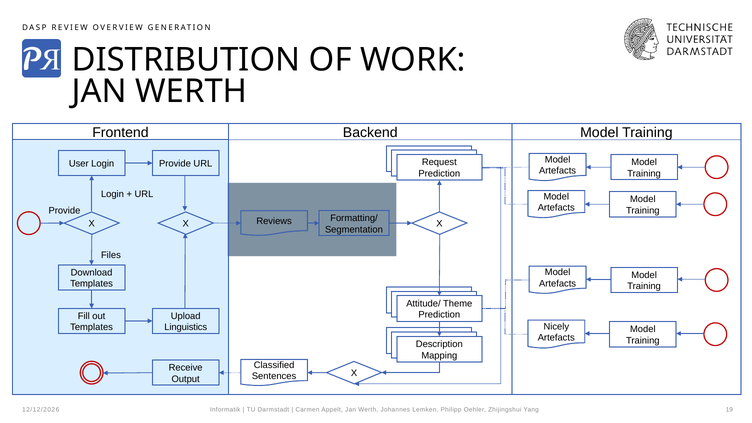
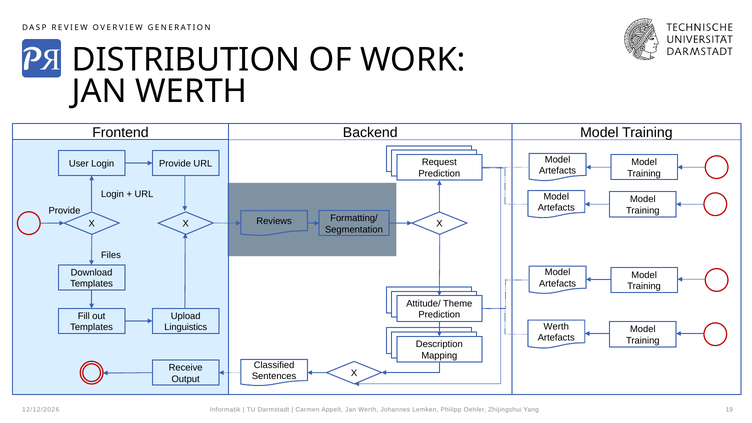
Nicely: Nicely -> Werth (556, 326)
